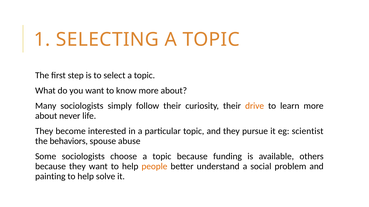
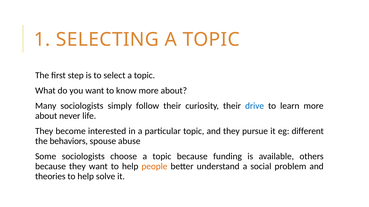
drive colour: orange -> blue (255, 106)
scientist: scientist -> different (308, 131)
painting: painting -> theories (50, 177)
